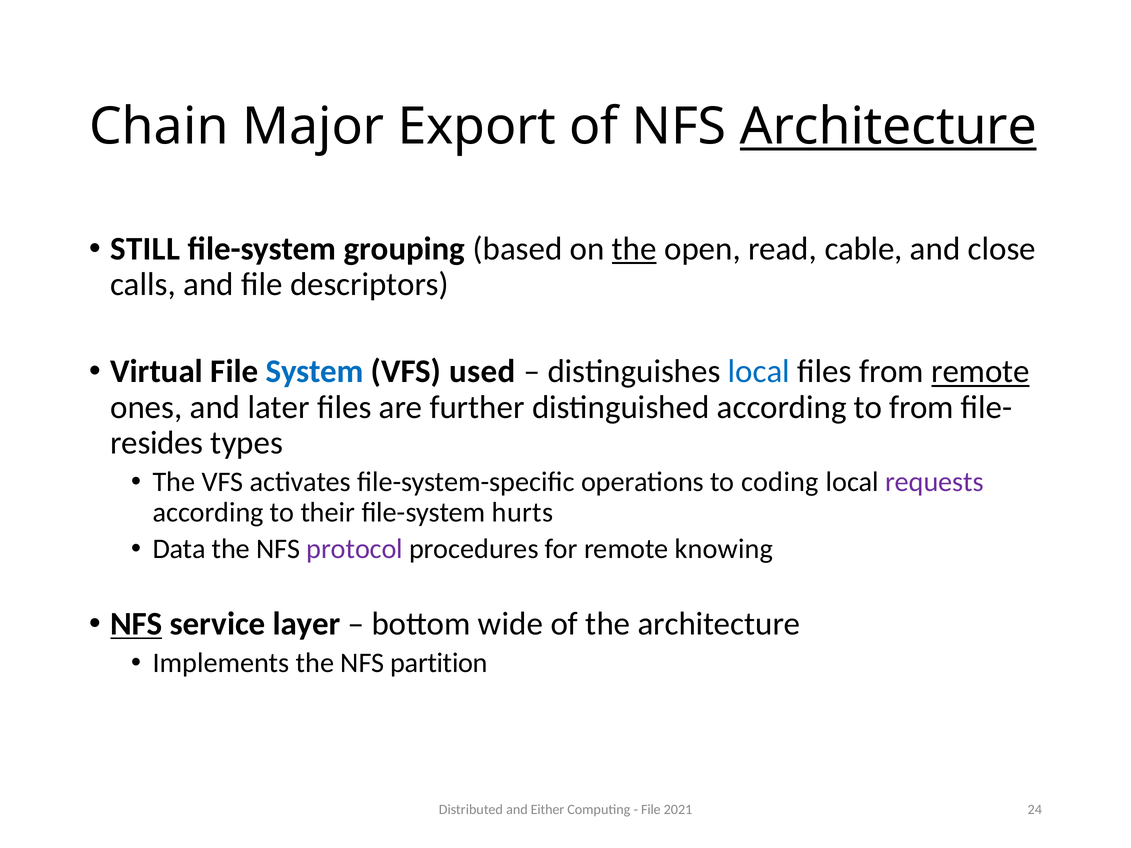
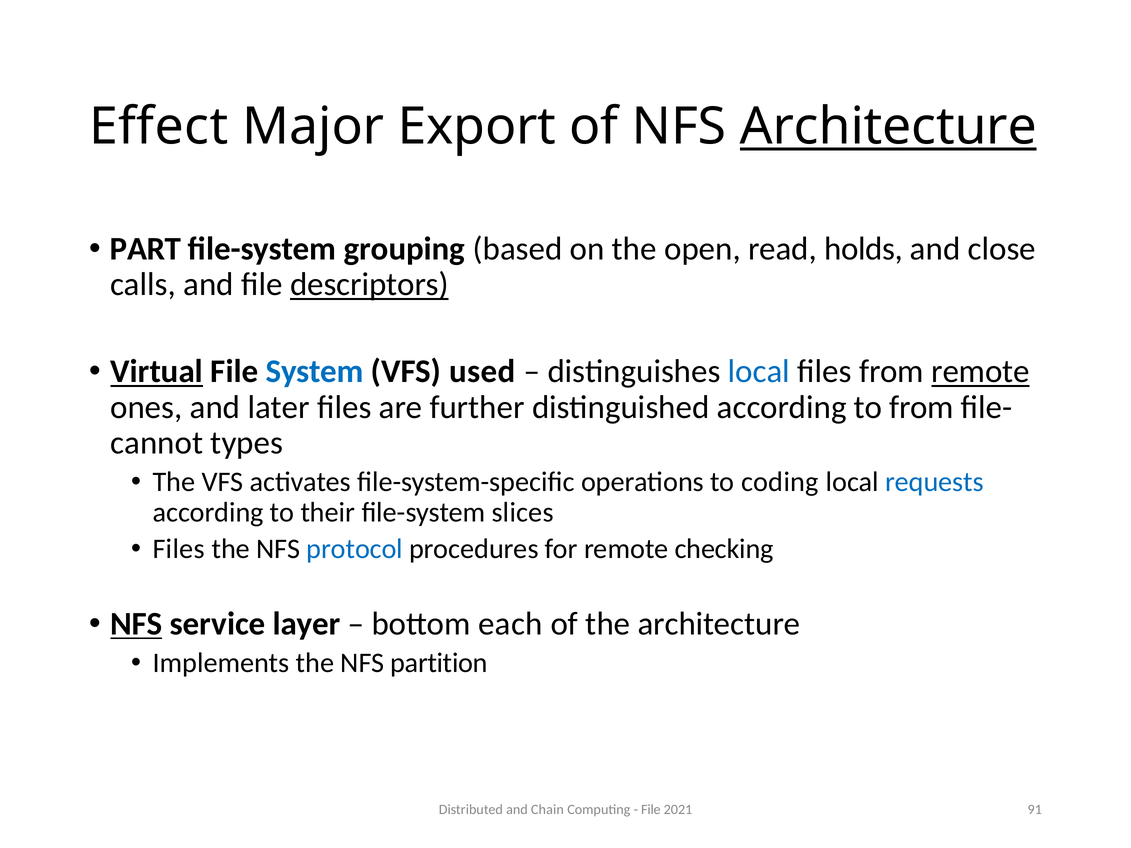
Chain: Chain -> Effect (159, 127)
STILL: STILL -> PART (145, 249)
the underline: present -> none (634, 249)
cable: cable -> holds (864, 249)
descriptors underline: none -> present (369, 285)
Virtual underline: none -> present (157, 372)
resides: resides -> cannot (157, 443)
requests colour: purple -> blue (934, 482)
hurts: hurts -> slices (523, 512)
Data: Data -> Files (179, 549)
protocol colour: purple -> blue (355, 549)
knowing: knowing -> checking (724, 549)
wide: wide -> each (510, 624)
Either: Either -> Chain (547, 810)
24: 24 -> 91 (1035, 810)
